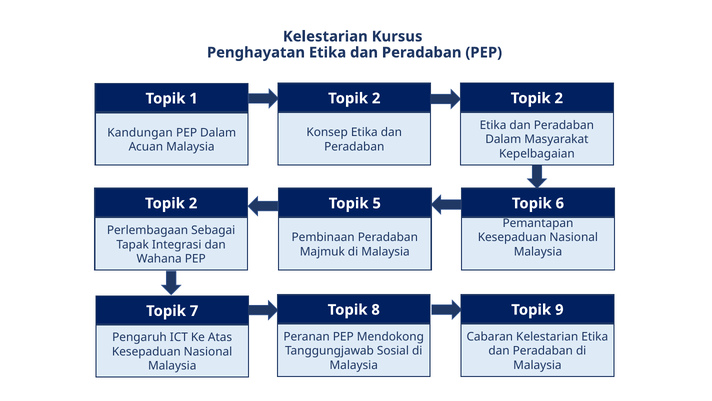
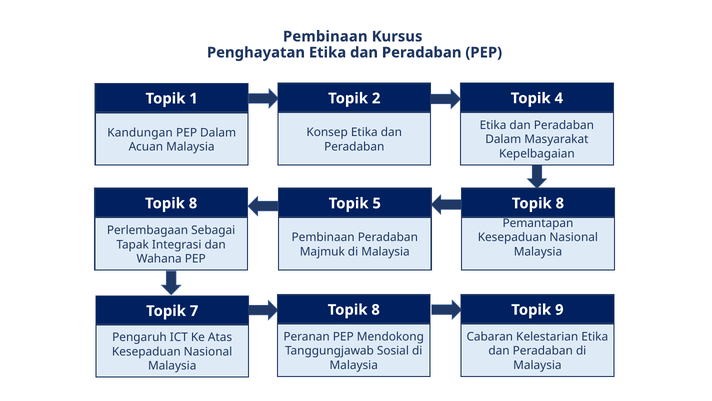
Kelestarian: Kelestarian -> Pembinaan (325, 36)
2: 2 -> 4 (559, 98)
2: 2 -> 8 (193, 203)
6: 6 -> 8 (560, 203)
